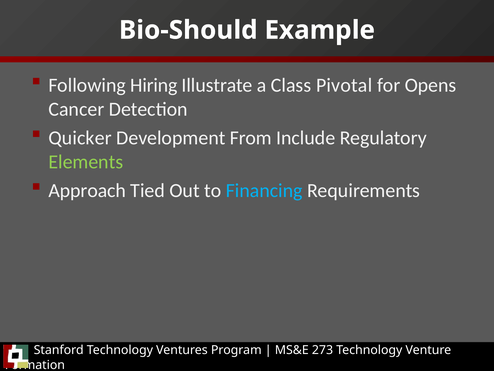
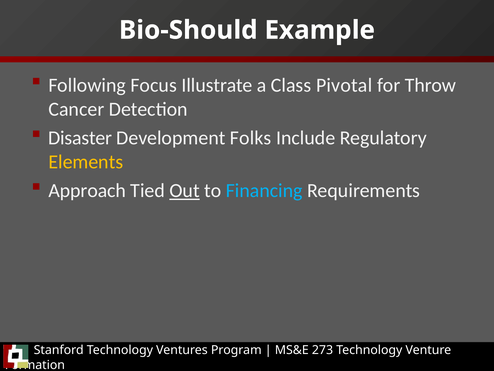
Hiring: Hiring -> Focus (154, 85)
Opens: Opens -> Throw (431, 85)
Quicker: Quicker -> Disaster (80, 138)
From: From -> Folks (251, 138)
Elements colour: light green -> yellow (86, 162)
Out underline: none -> present (185, 190)
